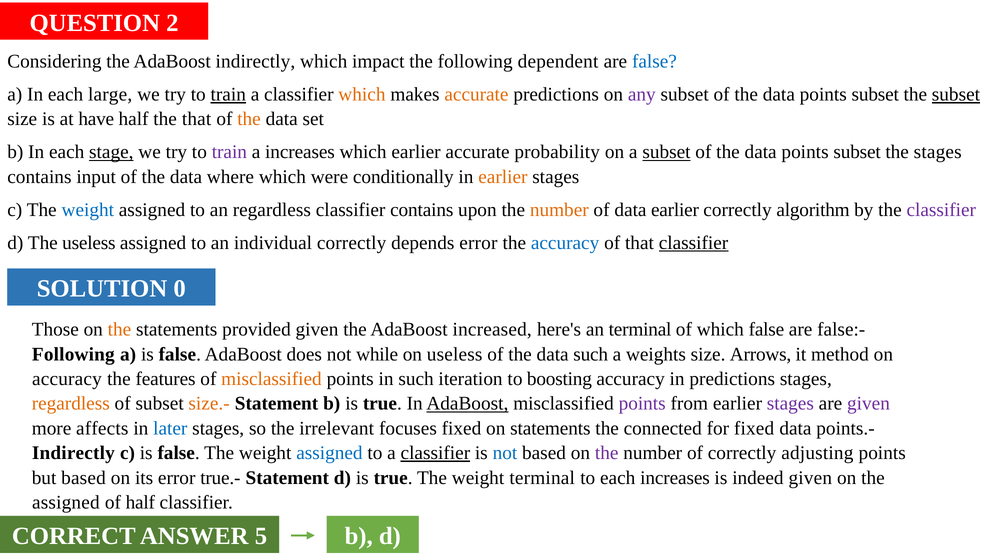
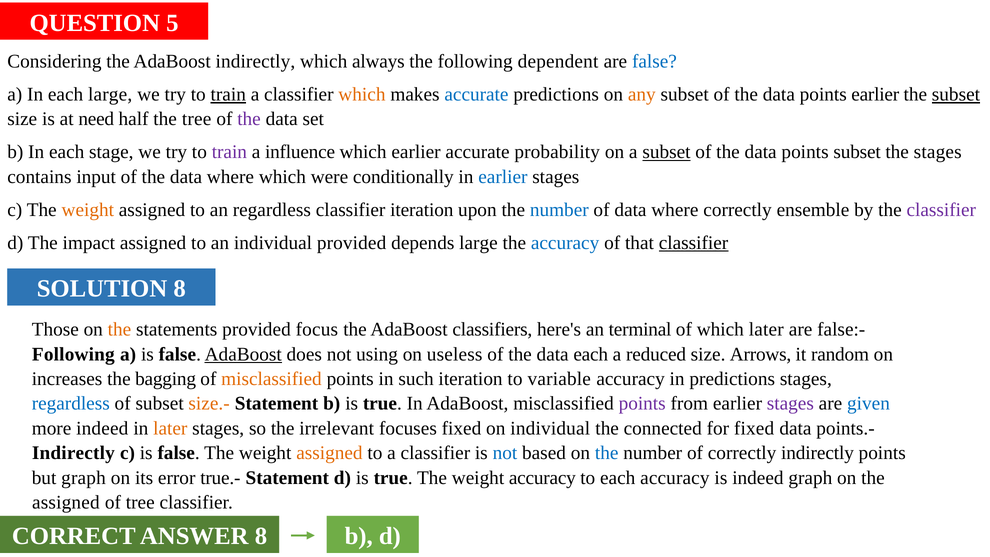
2: 2 -> 5 (172, 23)
impact: impact -> always (378, 61)
accurate colour: orange -> blue (476, 94)
any colour: purple -> orange (642, 94)
subset: subset -> earlier (875, 94)
have: have -> need (96, 119)
the that: that -> tree (197, 119)
the colour: orange -> purple (249, 119)
stage underline: present -> none (111, 152)
a increases: increases -> influence (300, 152)
earlier colour: orange -> blue (503, 177)
weight colour: blue -> orange (88, 210)
classifier contains: contains -> iteration (422, 210)
number colour: orange -> blue (559, 210)
of data earlier: earlier -> where (675, 210)
algorithm: algorithm -> ensemble (813, 210)
The useless: useless -> impact (89, 243)
individual correctly: correctly -> provided (352, 243)
depends error: error -> large (478, 243)
SOLUTION 0: 0 -> 8 (180, 289)
provided given: given -> focus (317, 329)
increased: increased -> classifiers (492, 329)
which false: false -> later (766, 329)
AdaBoost underline: none -> present (243, 354)
while: while -> using (377, 354)
data such: such -> each (591, 354)
weights: weights -> reduced (656, 354)
method: method -> random (840, 354)
accuracy: accuracy -> increases (67, 379)
features: features -> bagging (166, 379)
boosting: boosting -> variable (559, 379)
regardless colour: orange -> blue (71, 404)
AdaBoost underline: present -> none (467, 404)
given colour: purple -> blue (868, 404)
more affects: affects -> indeed (102, 428)
later colour: blue -> orange (170, 428)
on statements: statements -> individual (550, 428)
assigned colour: blue -> orange (329, 453)
classifier underline: present -> none (435, 453)
the colour: purple -> blue (607, 453)
correctly adjusting: adjusting -> indirectly (817, 453)
but based: based -> graph (83, 478)
weight terminal: terminal -> accuracy (542, 478)
each increases: increases -> accuracy (675, 478)
indeed given: given -> graph (810, 478)
of half: half -> tree (140, 502)
ANSWER 5: 5 -> 8 (261, 536)
